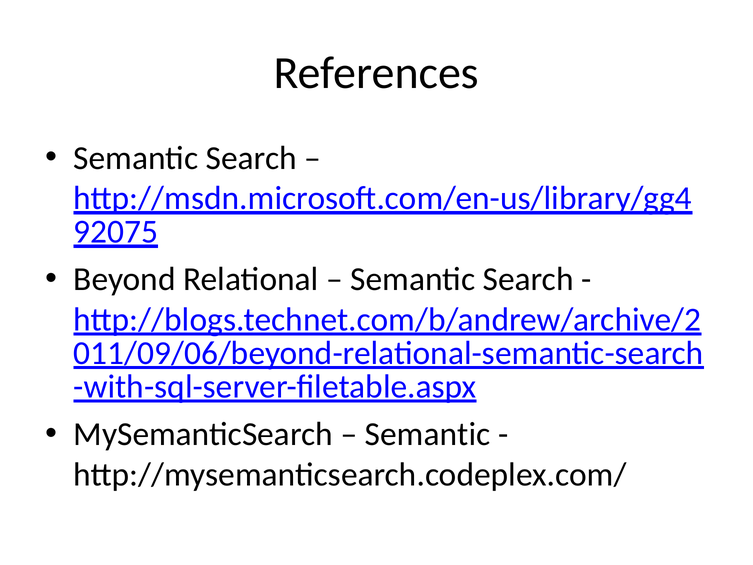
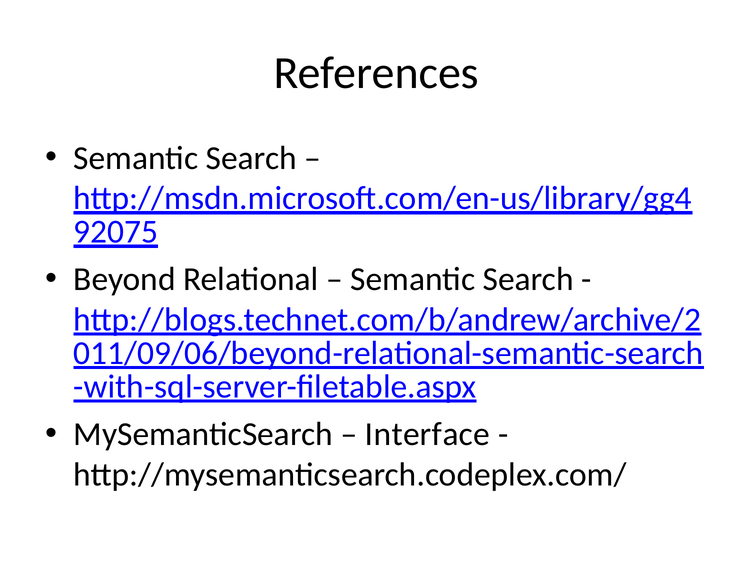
Semantic: Semantic -> Interface (427, 434)
